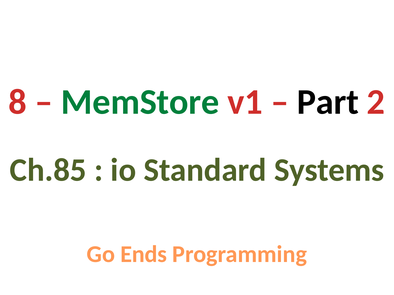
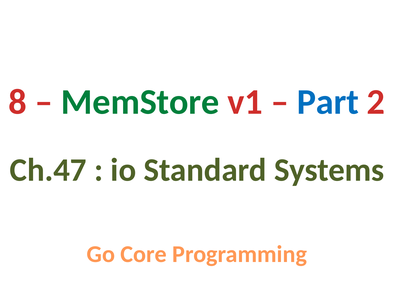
Part colour: black -> blue (328, 102)
Ch.85: Ch.85 -> Ch.47 (48, 170)
Ends: Ends -> Core (144, 255)
